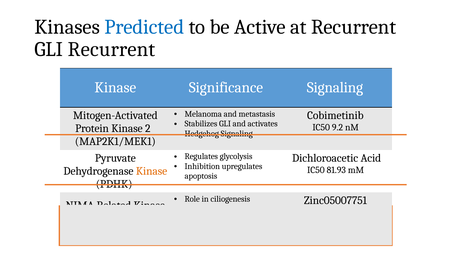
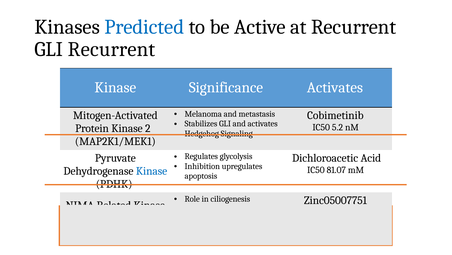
Significance Signaling: Signaling -> Activates (335, 87)
9.2: 9.2 -> 5.2 (337, 127)
81.93: 81.93 -> 81.07 (336, 169)
Kinase colour: orange -> blue (152, 171)
